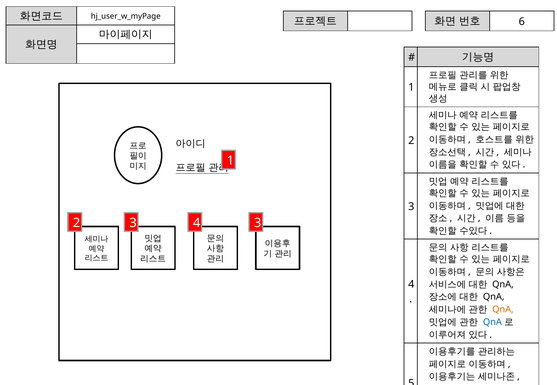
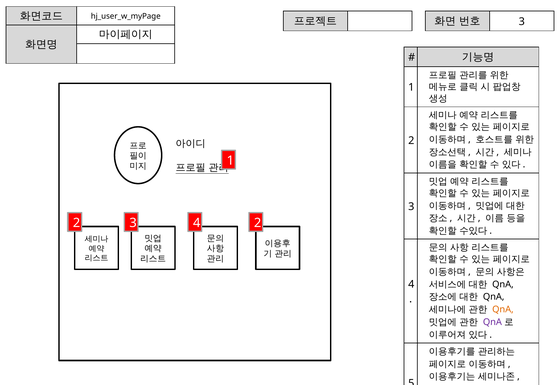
6: 6 -> 3 (522, 22)
4 3: 3 -> 2 (258, 223)
QnA colour: blue -> purple (492, 323)
